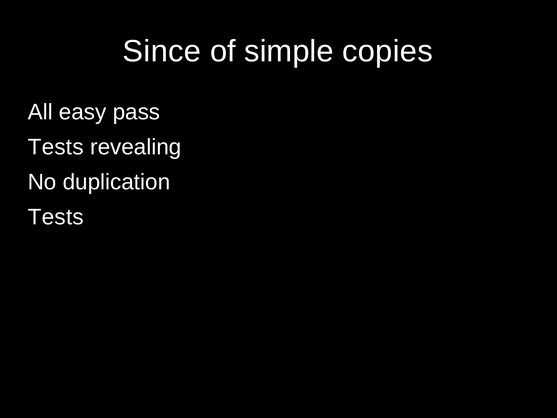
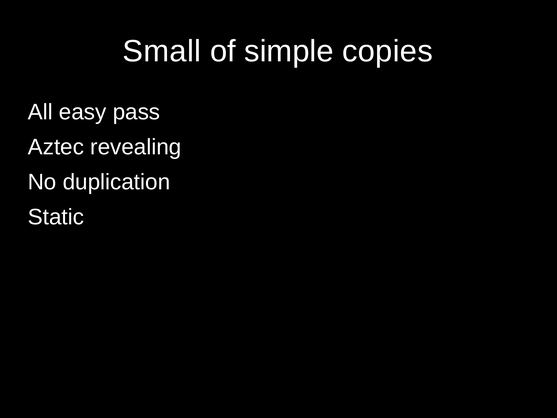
Since: Since -> Small (162, 51)
Tests: Tests -> Aztec (56, 147)
Tests: Tests -> Static (56, 217)
